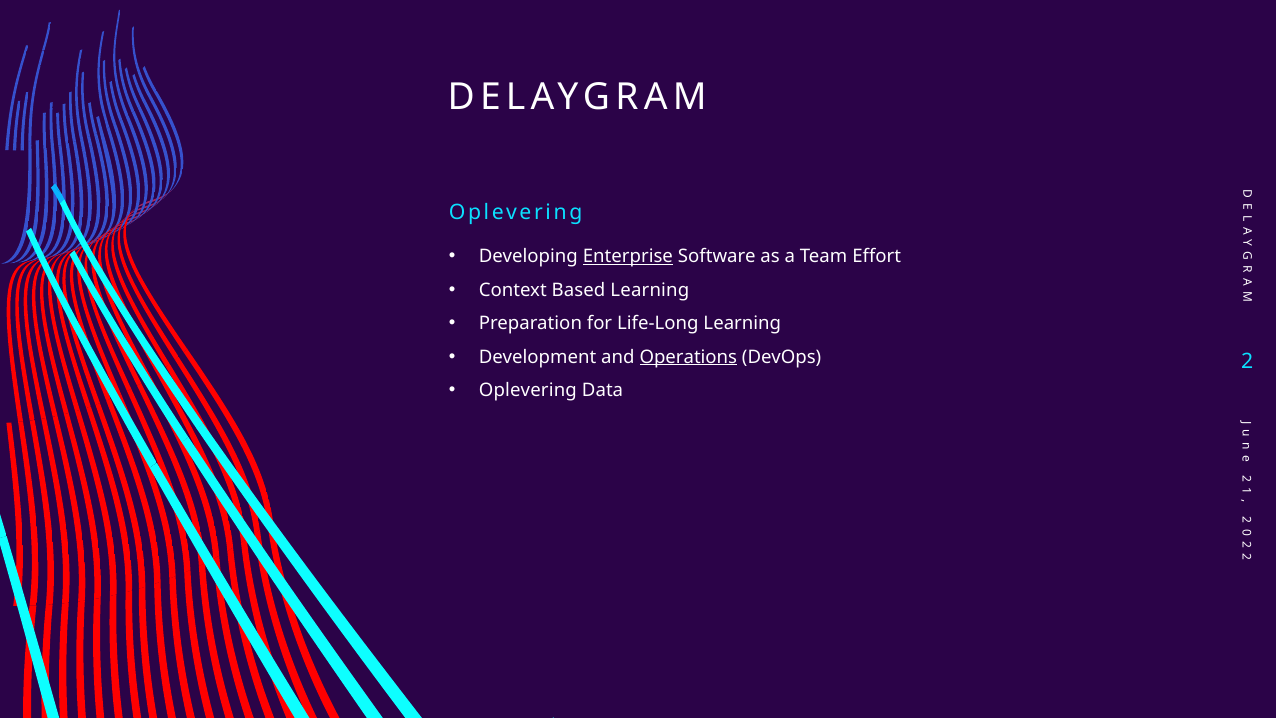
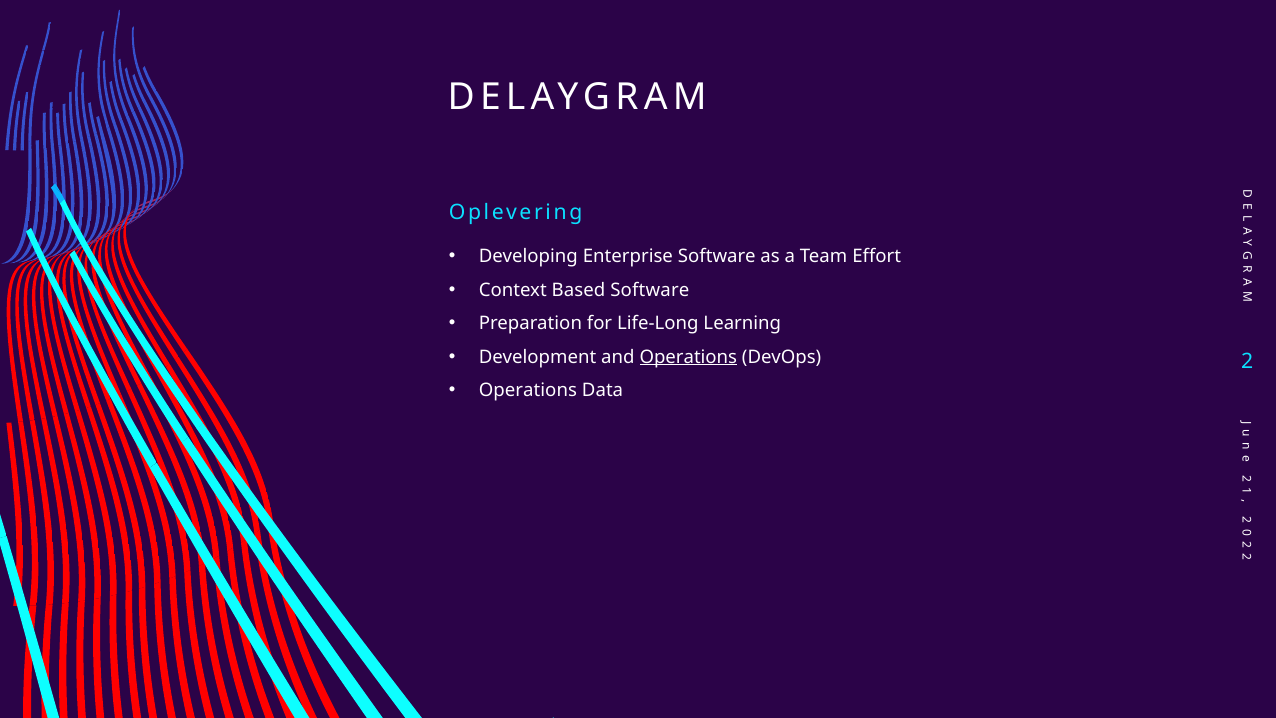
Enterprise underline: present -> none (628, 256)
Based Learning: Learning -> Software (650, 290)
Oplevering: Oplevering -> Operations (528, 390)
